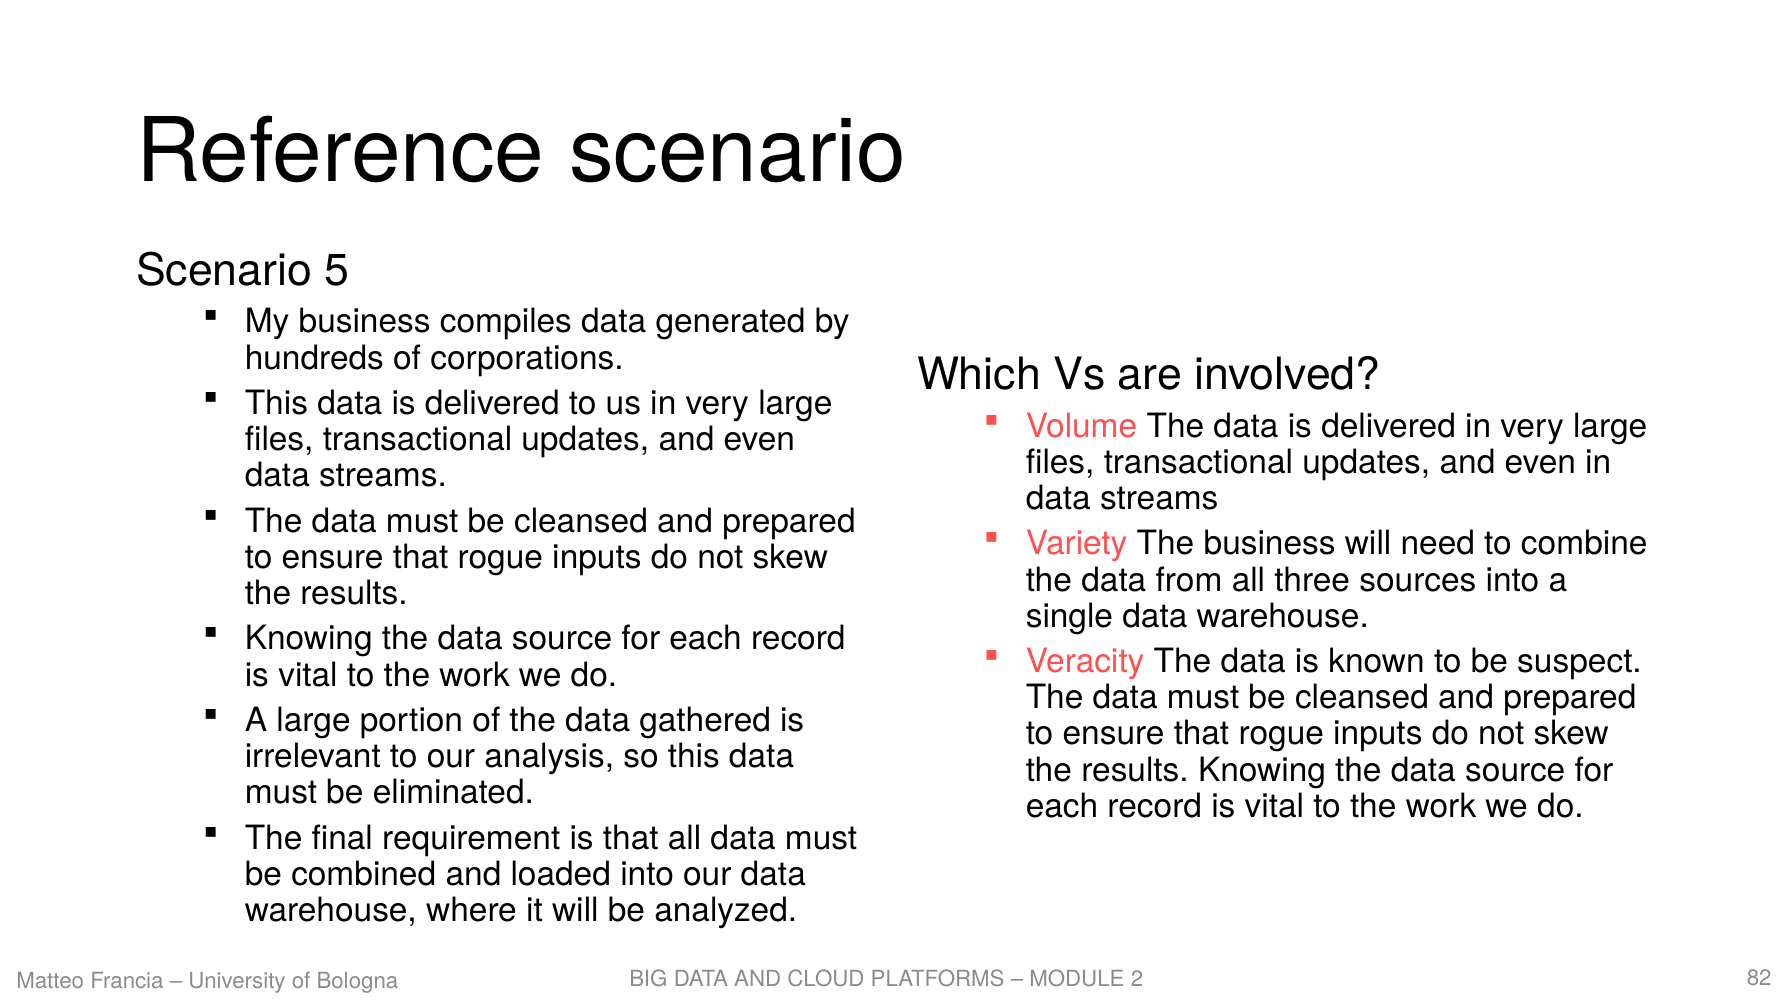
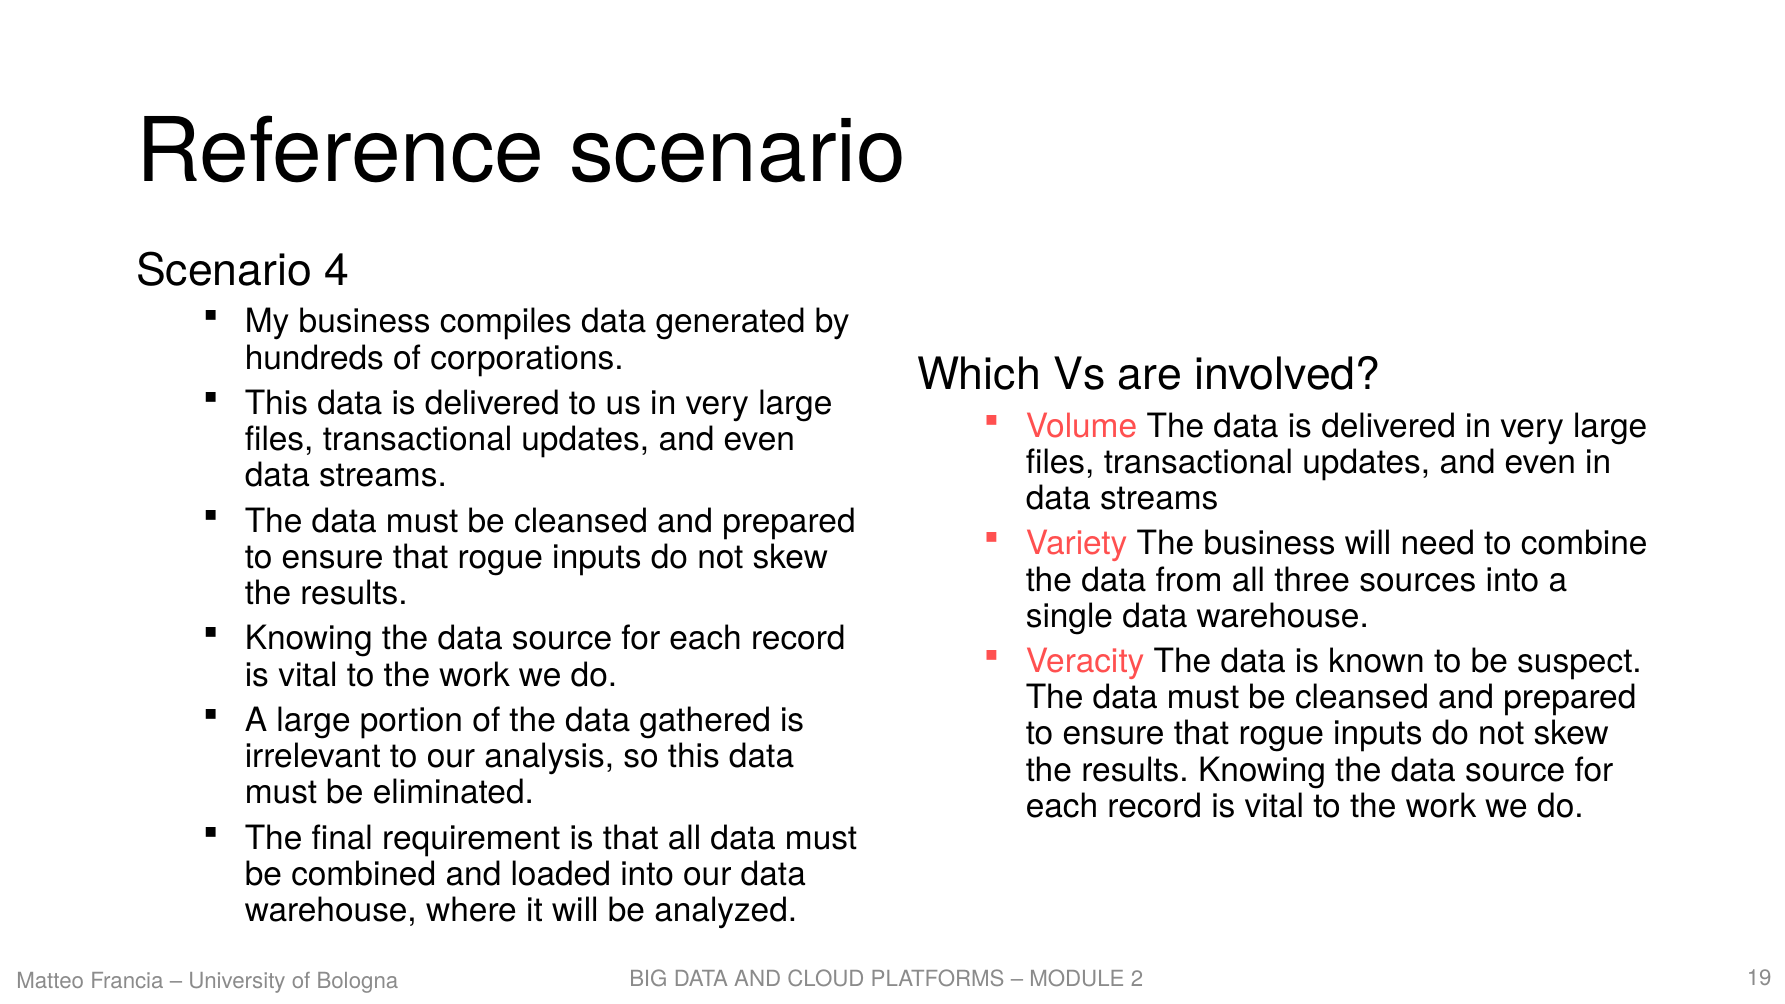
5: 5 -> 4 (337, 270)
82: 82 -> 19 (1759, 978)
